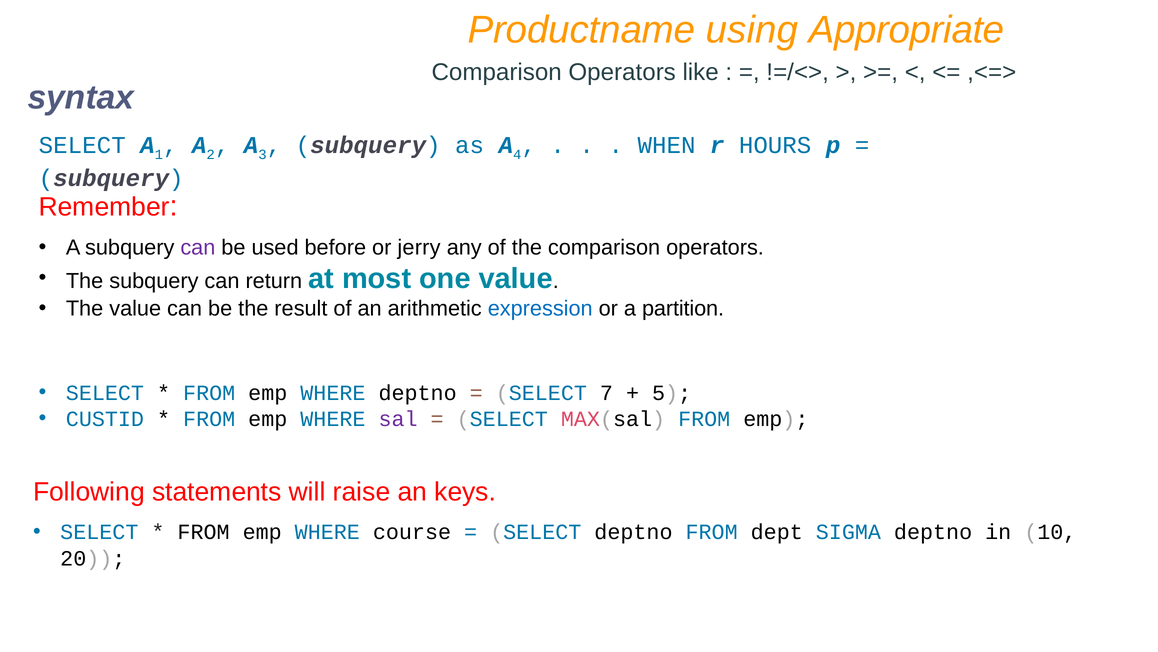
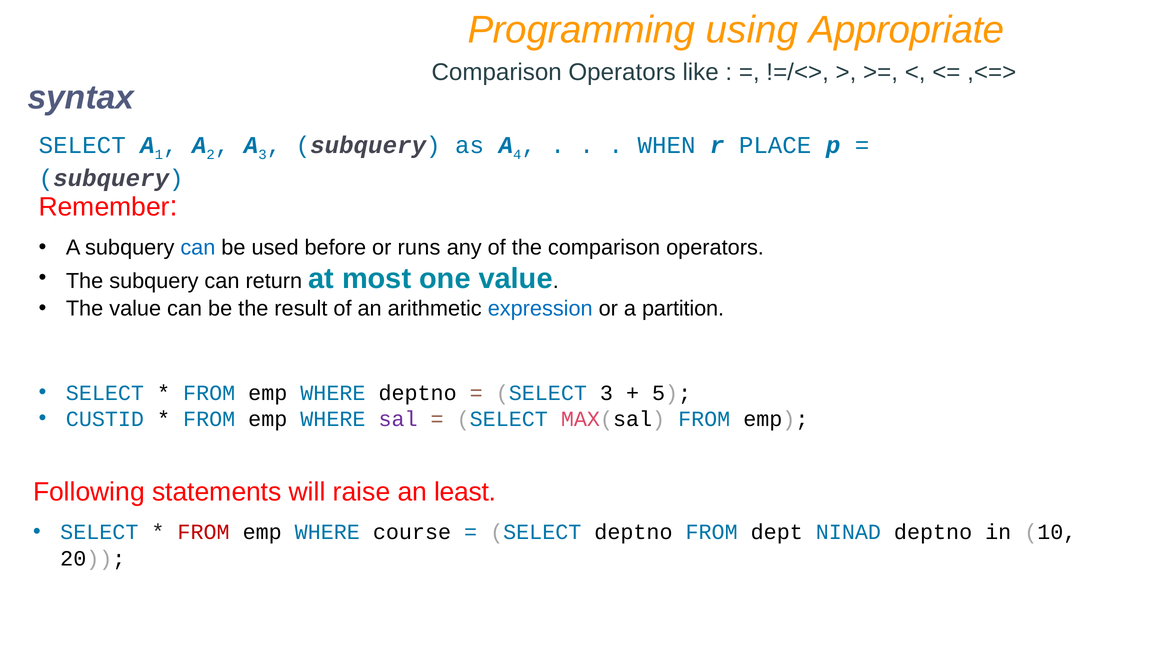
Productname: Productname -> Programming (582, 30)
HOURS: HOURS -> PLACE (775, 145)
can colour: purple -> blue (198, 248)
jerry: jerry -> runs (419, 248)
SELECT 7: 7 -> 3 (606, 393)
keys: keys -> least (465, 492)
FROM colour: black -> red (204, 532)
SIGMA: SIGMA -> NINAD (848, 532)
